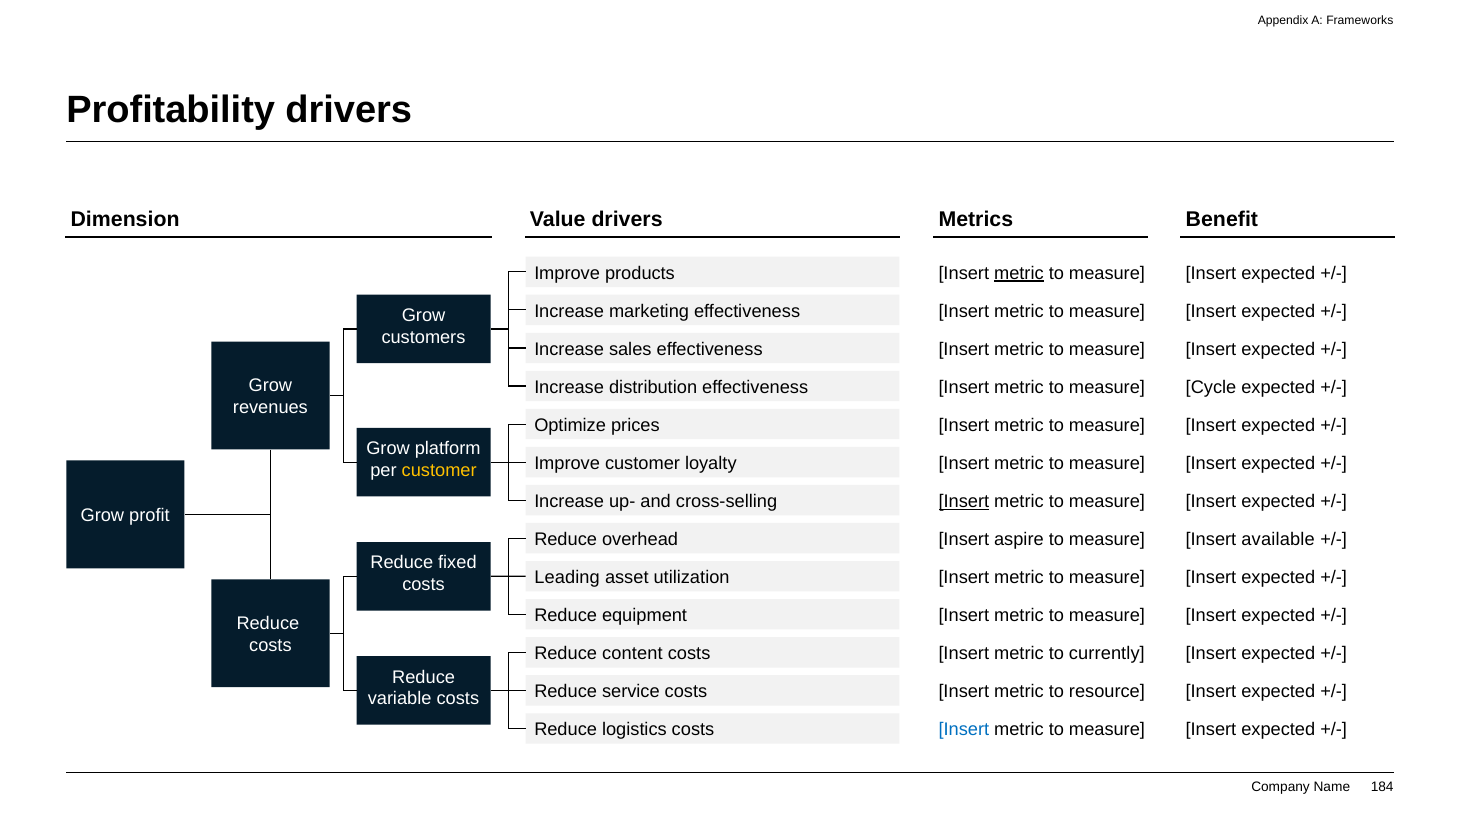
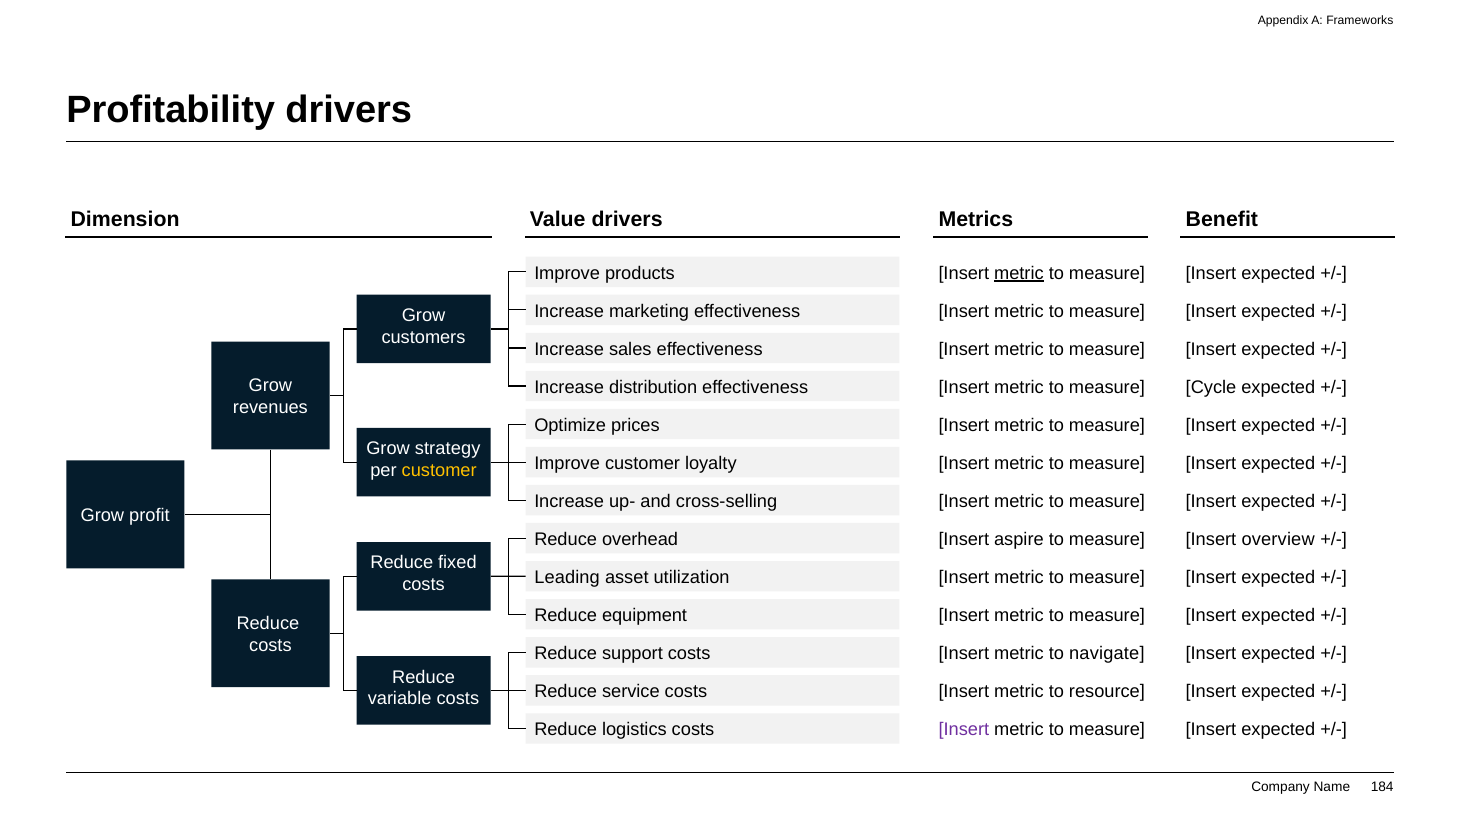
platform: platform -> strategy (448, 449)
Insert underline: present -> none (964, 502)
available: available -> overview (1278, 540)
content: content -> support (632, 654)
currently: currently -> navigate (1107, 654)
Insert colour: blue -> purple (964, 730)
